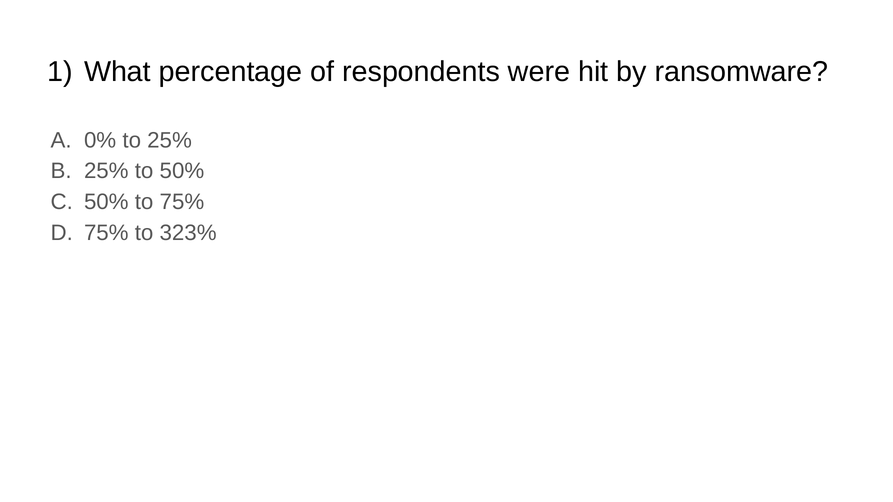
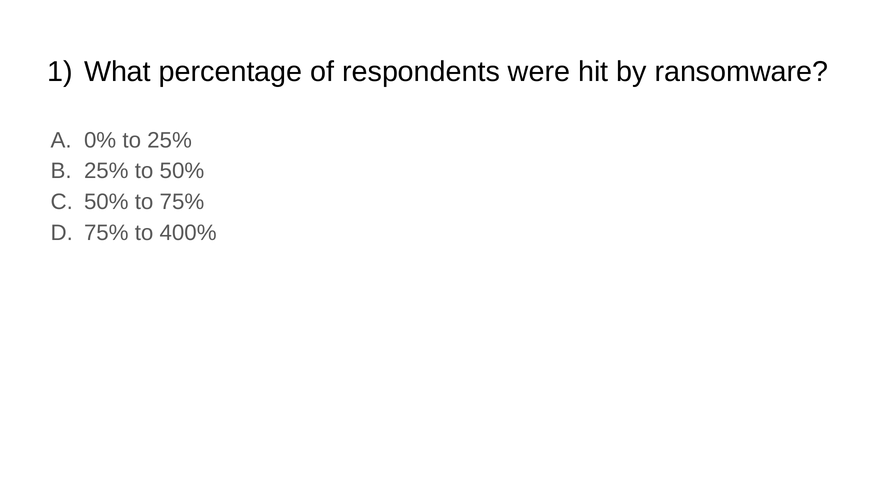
323%: 323% -> 400% (188, 233)
